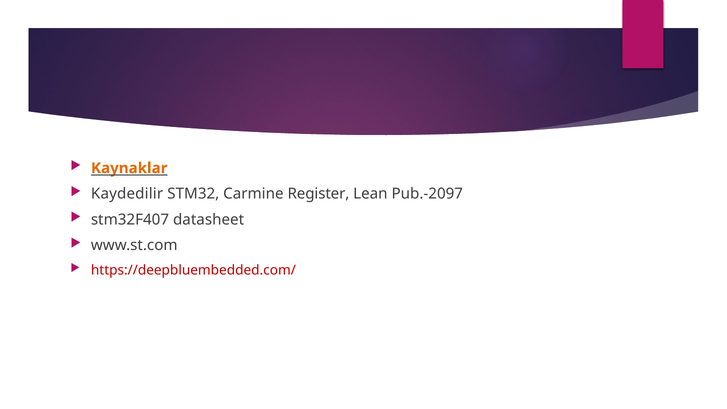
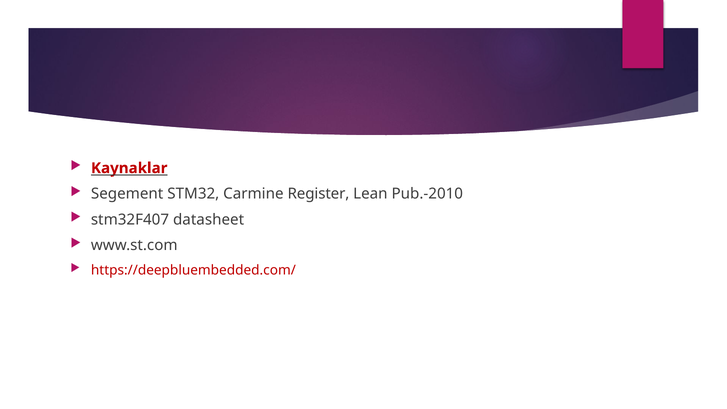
Kaynaklar colour: orange -> red (129, 168)
Kaydedilir: Kaydedilir -> Segement (127, 194)
Pub.-2097: Pub.-2097 -> Pub.-2010 (427, 194)
